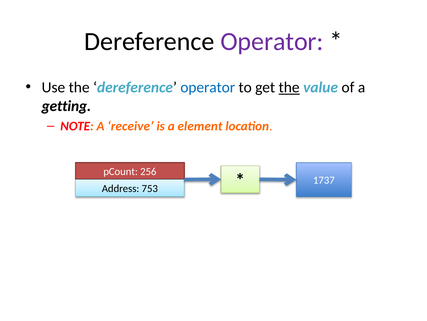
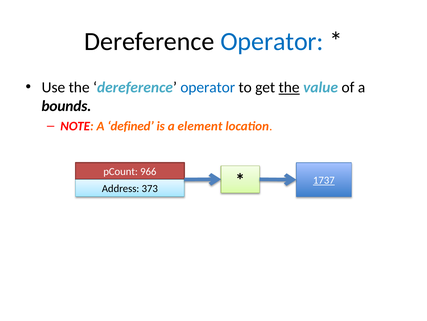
Operator colour: purple -> blue (272, 41)
getting: getting -> bounds (66, 106)
receive: receive -> defined (131, 126)
256: 256 -> 966 (148, 171)
753: 753 -> 373 (150, 188)
1737 underline: none -> present (324, 180)
